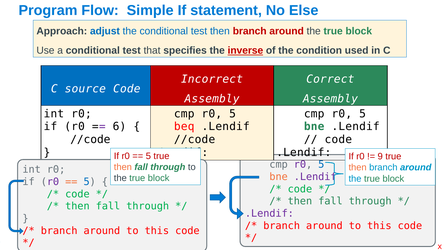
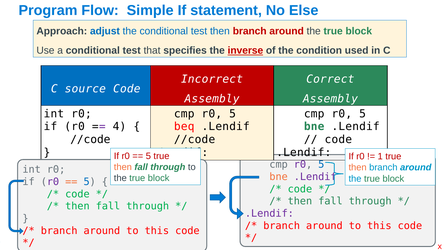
6: 6 -> 4 (119, 126)
9: 9 -> 1 (380, 156)
